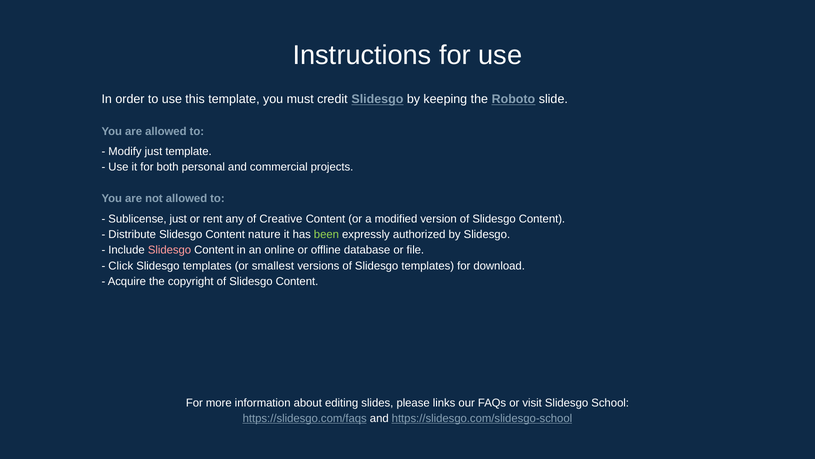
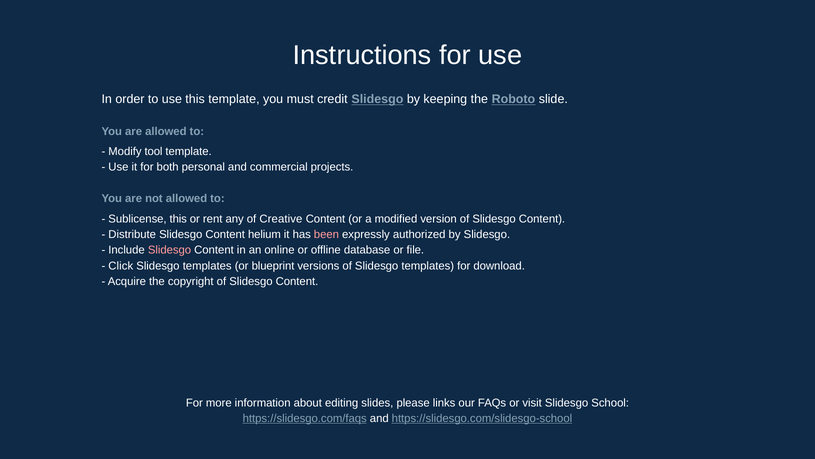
Modify just: just -> tool (154, 151)
Sublicense just: just -> this (178, 219)
nature: nature -> helium (264, 234)
been colour: light green -> pink (326, 234)
smallest: smallest -> blueprint (273, 266)
